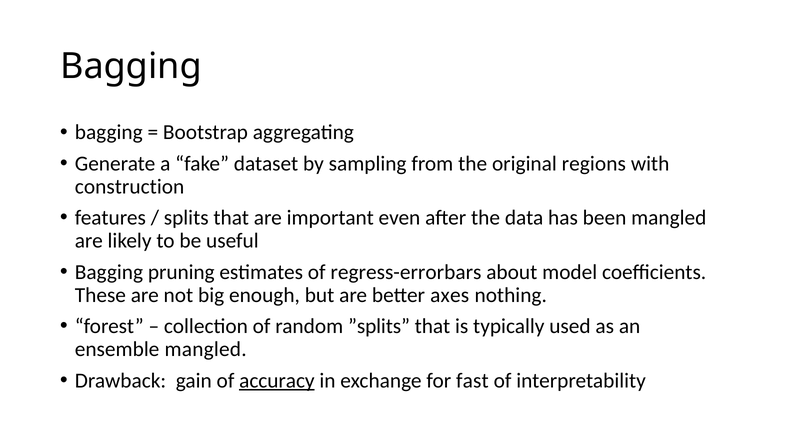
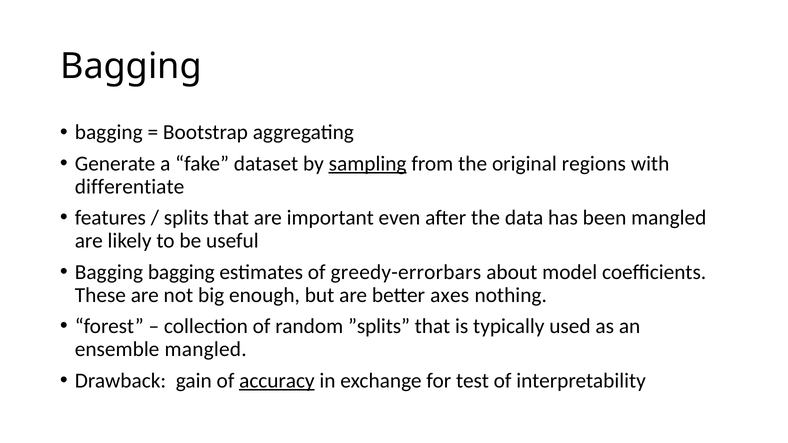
sampling underline: none -> present (368, 164)
construction: construction -> differentiate (130, 187)
Bagging pruning: pruning -> bagging (181, 272)
regress-errorbars: regress-errorbars -> greedy-errorbars (406, 272)
fast: fast -> test (473, 381)
